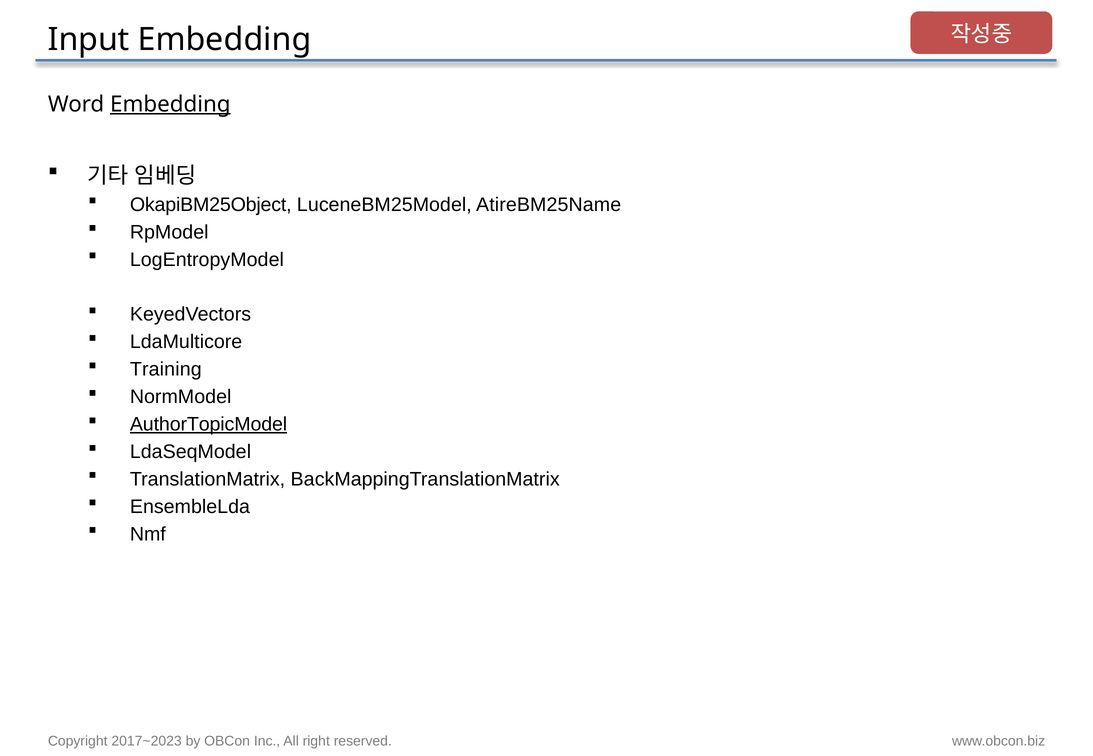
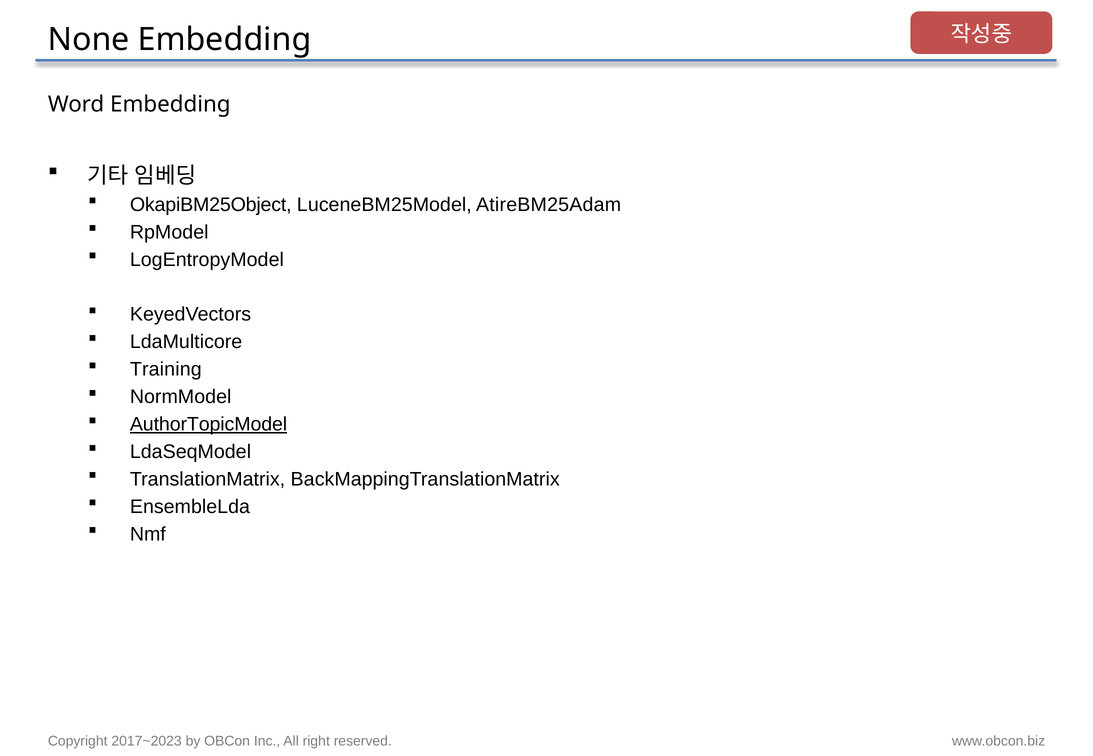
Input: Input -> None (89, 39)
Embedding underline: present -> none (170, 104)
AtireBM25Name: AtireBM25Name -> AtireBM25Adam (549, 205)
